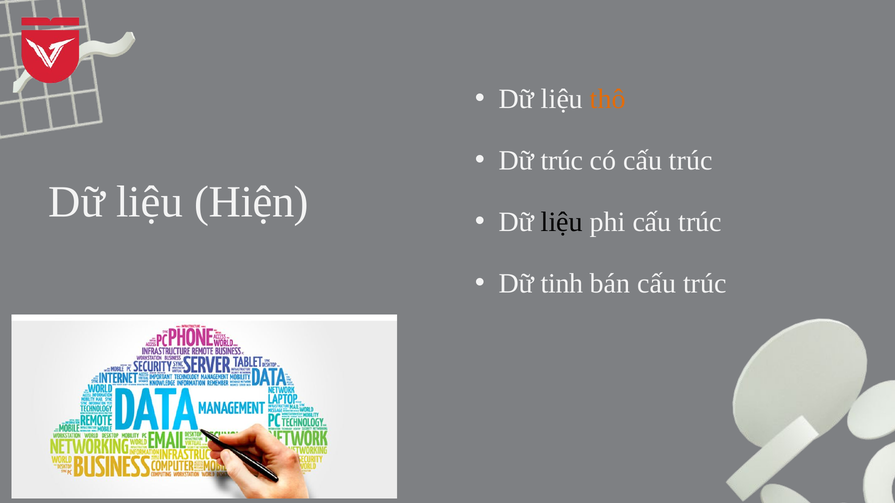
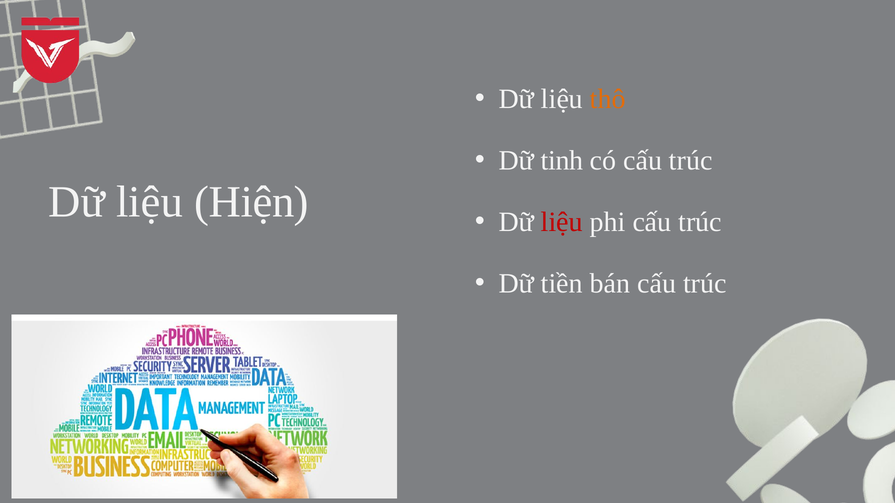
Dữ trúc: trúc -> tinh (562, 161)
liệu colour: black -> red (562, 222)
tinh: tinh -> tiền (562, 284)
